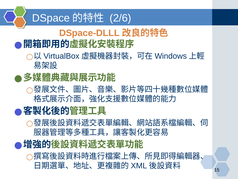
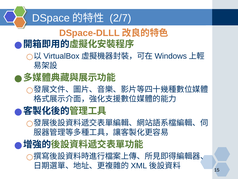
2/6: 2/6 -> 2/7 (120, 18)
